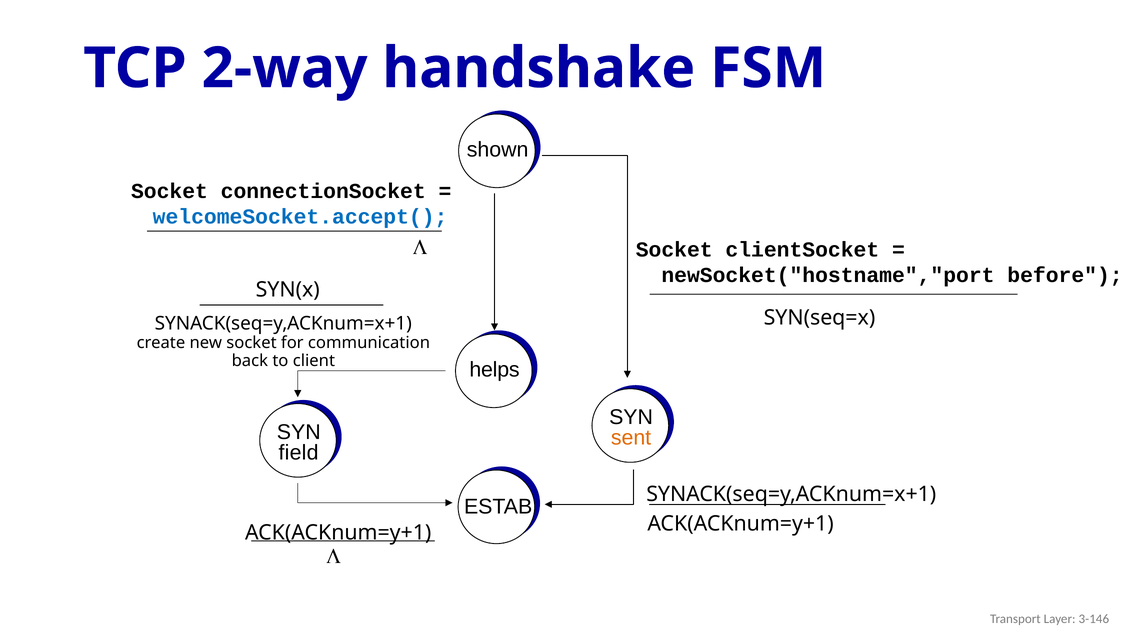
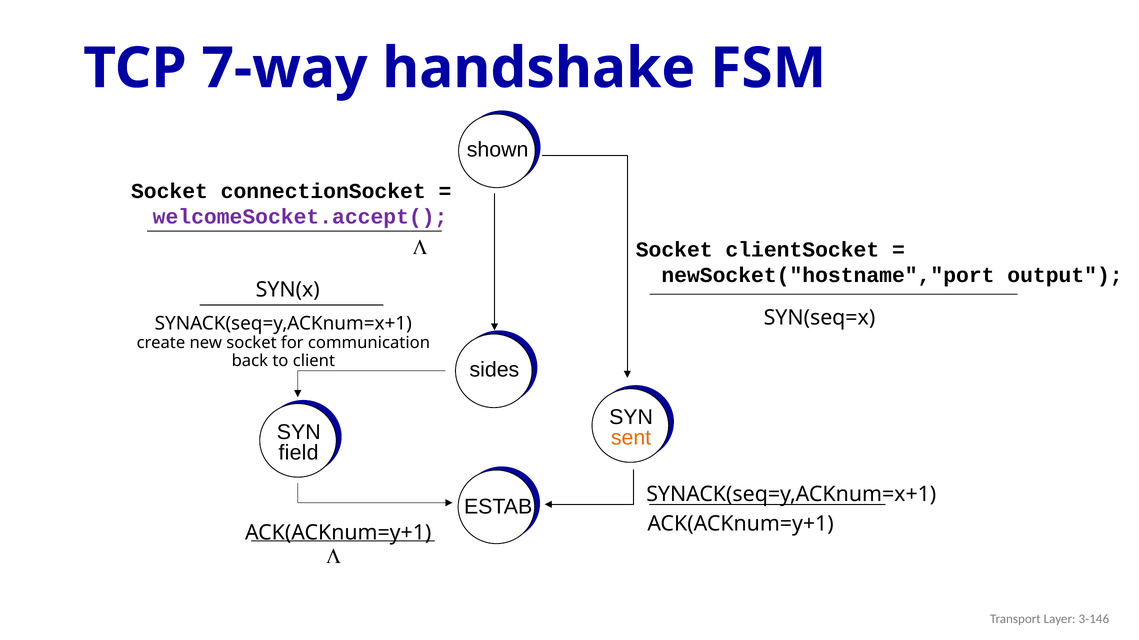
2-way: 2-way -> 7-way (284, 68)
welcomeSocket.accept( colour: blue -> purple (300, 217)
before: before -> output (1065, 275)
helps: helps -> sides (494, 370)
